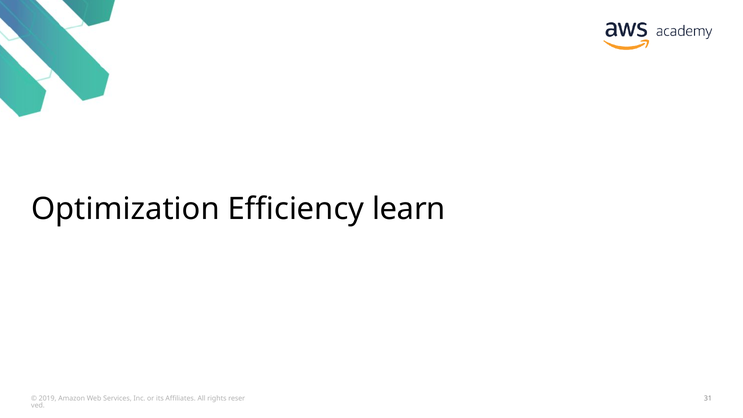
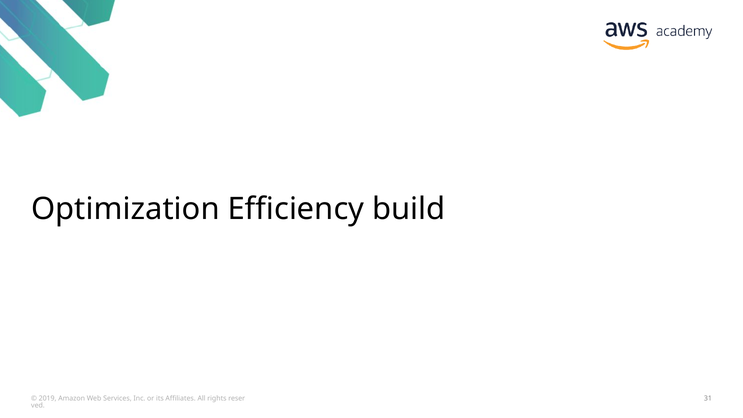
learn: learn -> build (409, 209)
